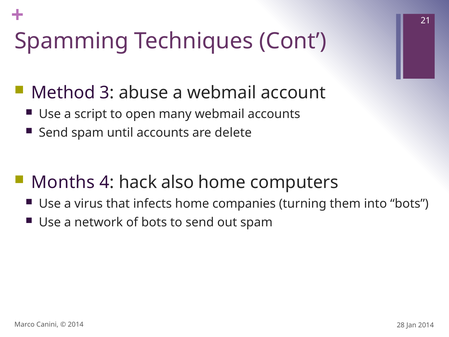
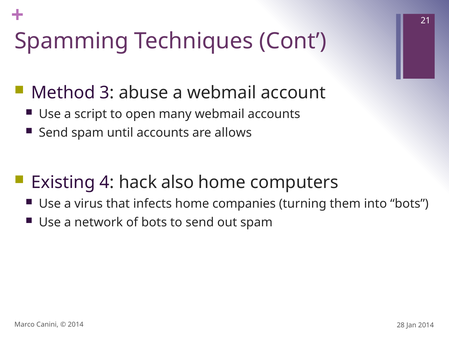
delete: delete -> allows (233, 133)
Months: Months -> Existing (63, 182)
